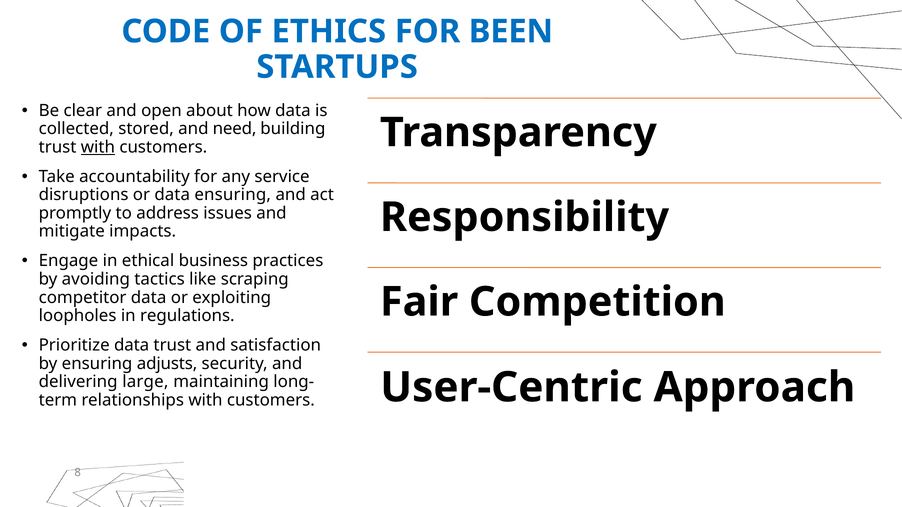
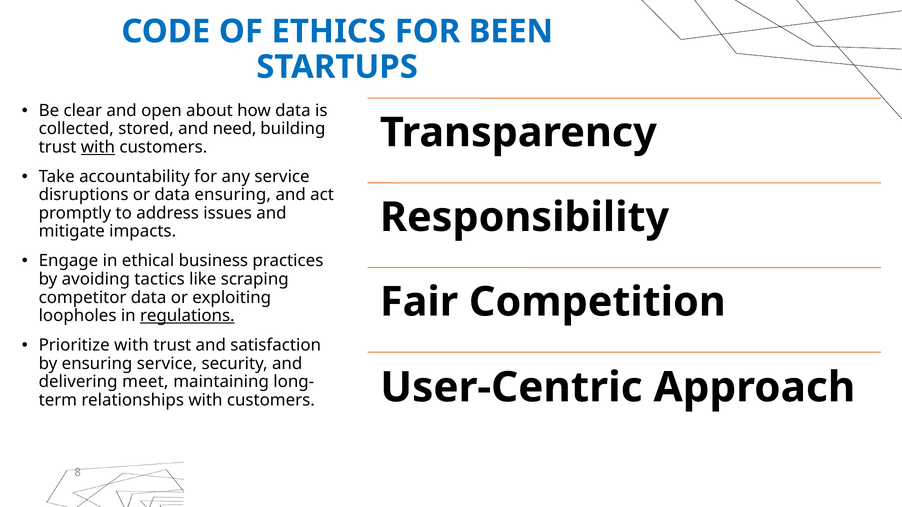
regulations underline: none -> present (187, 316)
Prioritize data: data -> with (131, 345)
ensuring adjusts: adjusts -> service (167, 364)
large: large -> meet (145, 382)
